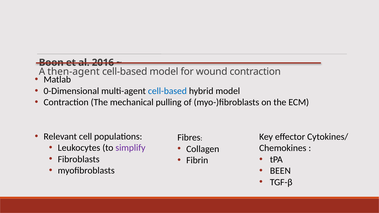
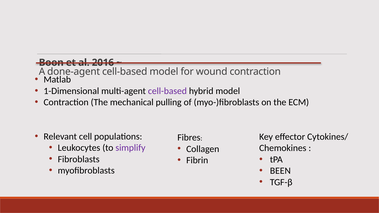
then-agent: then-agent -> done-agent (74, 72)
0-Dimensional: 0-Dimensional -> 1-Dimensional (71, 91)
cell-based colour: blue -> purple (167, 91)
